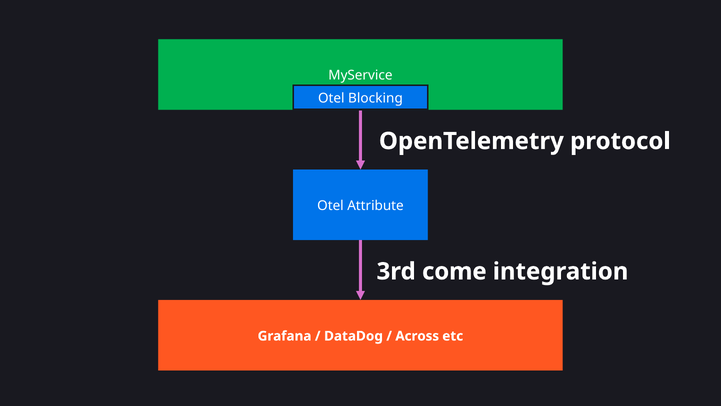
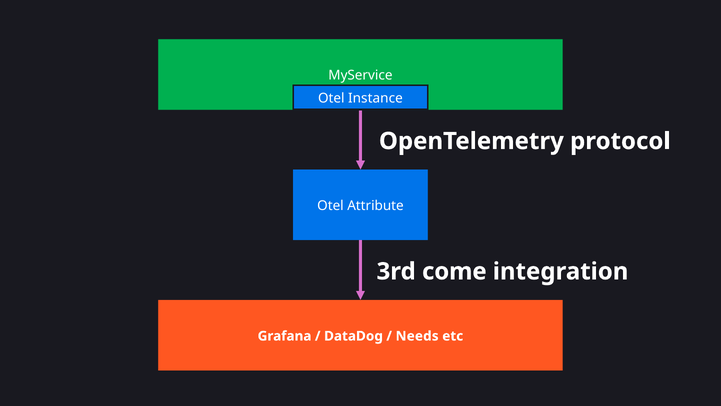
Blocking: Blocking -> Instance (375, 98)
Across: Across -> Needs (417, 336)
